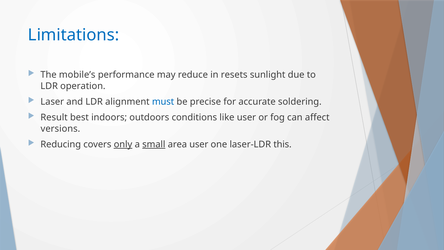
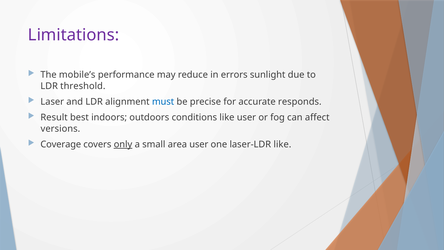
Limitations colour: blue -> purple (74, 35)
resets: resets -> errors (234, 75)
operation: operation -> threshold (83, 86)
soldering: soldering -> responds (300, 102)
Reducing: Reducing -> Coverage (61, 144)
small underline: present -> none (154, 144)
laser-LDR this: this -> like (282, 144)
